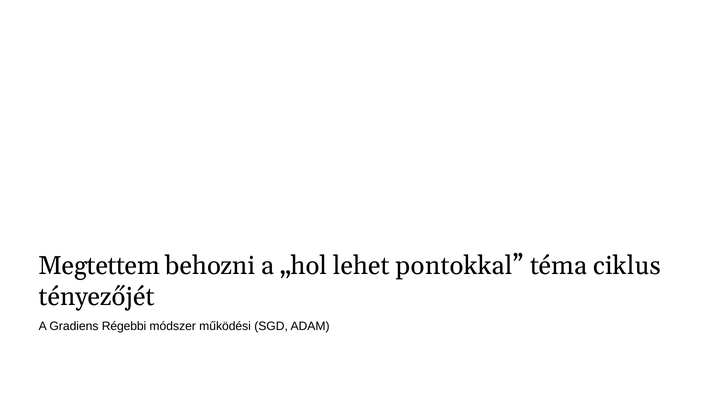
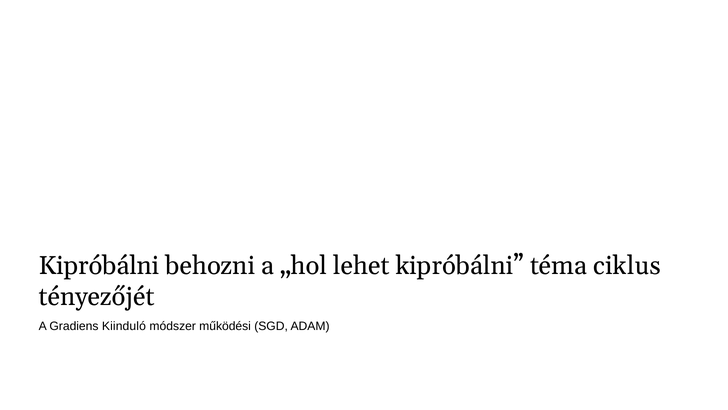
Megtettem: Megtettem -> Kipróbálni (99, 266)
lehet pontokkal: pontokkal -> kipróbálni (460, 266)
Régebbi: Régebbi -> Kiinduló (124, 326)
